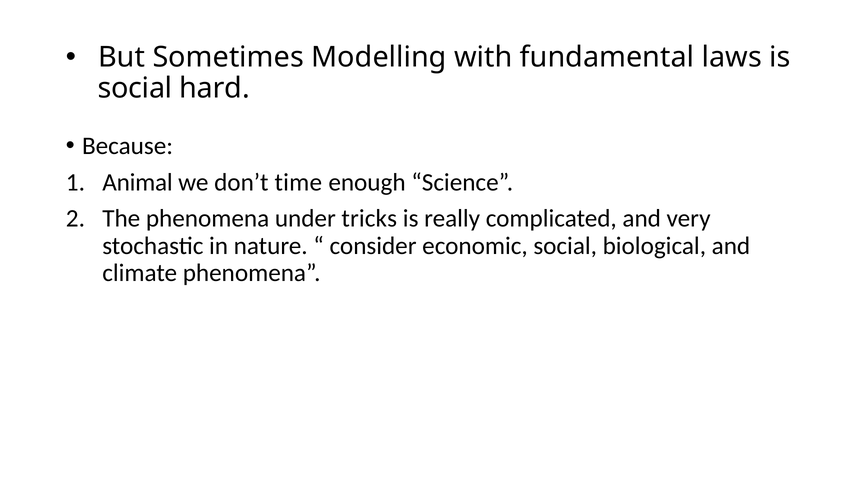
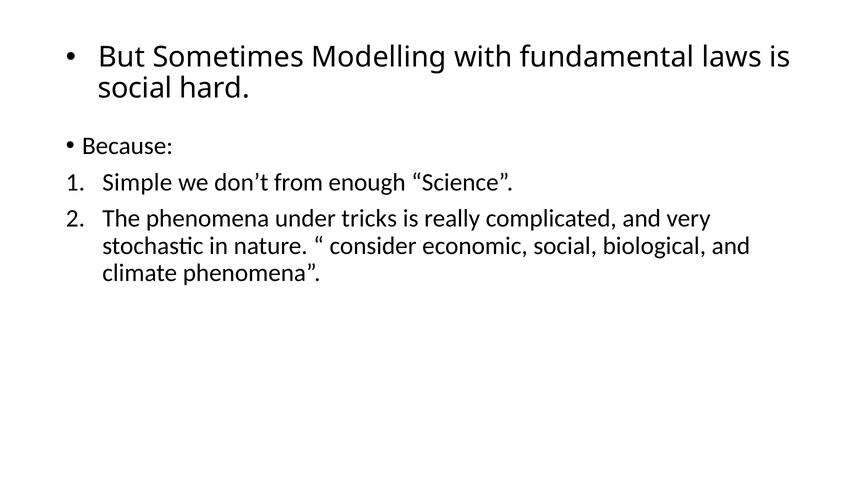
Animal: Animal -> Simple (137, 182)
time: time -> from (299, 182)
